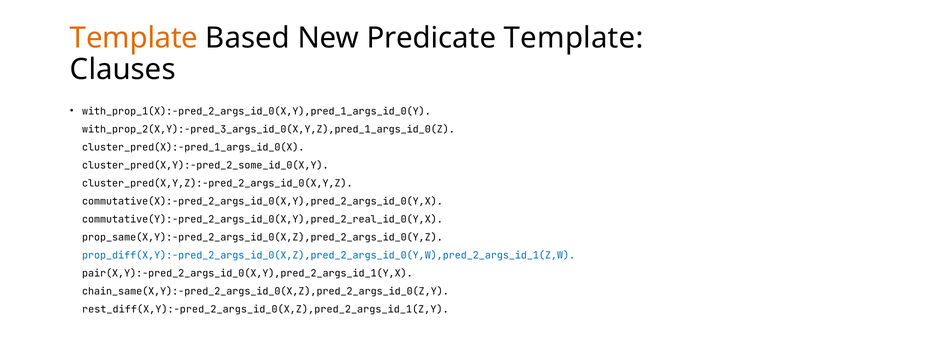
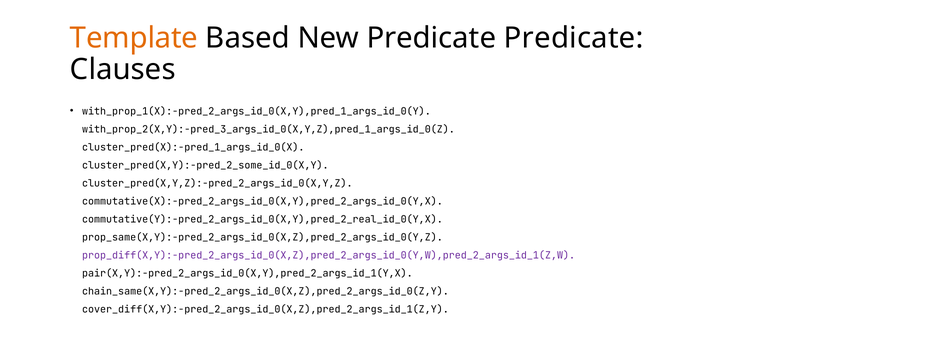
Predicate Template: Template -> Predicate (574, 38)
prop_diff(X,Y):-pred_2_args_id_0(X,Z),pred_2_args_id_0(Y,W),pred_2_args_id_1(Z,W colour: blue -> purple (329, 256)
rest_diff(X,Y):-pred_2_args_id_0(X,Z),pred_2_args_id_1(Z,Y: rest_diff(X,Y):-pred_2_args_id_0(X,Z),pred_2_args_id_1(Z,Y -> cover_diff(X,Y):-pred_2_args_id_0(X,Z),pred_2_args_id_1(Z,Y (265, 310)
